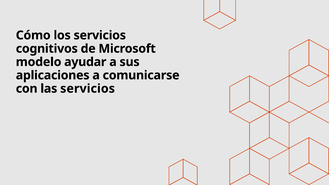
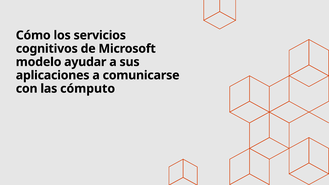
las servicios: servicios -> cómputo (88, 89)
